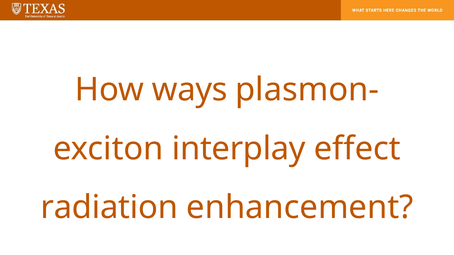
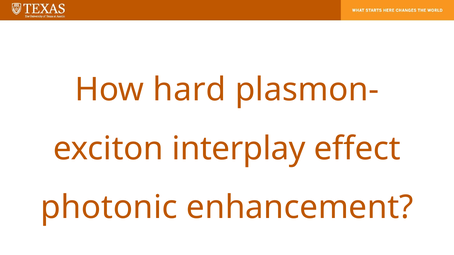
ways: ways -> hard (189, 90)
radiation: radiation -> photonic (109, 208)
